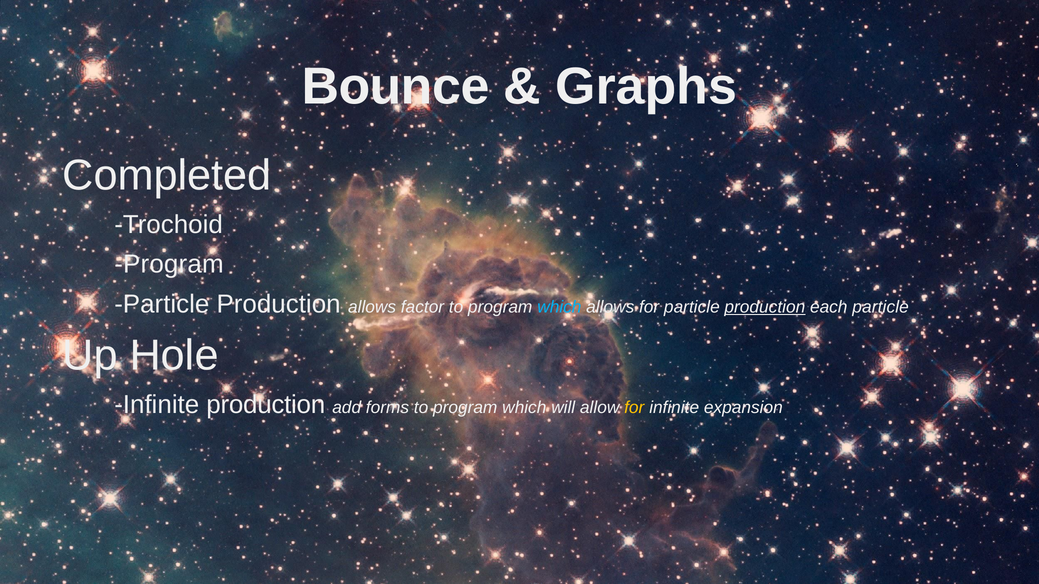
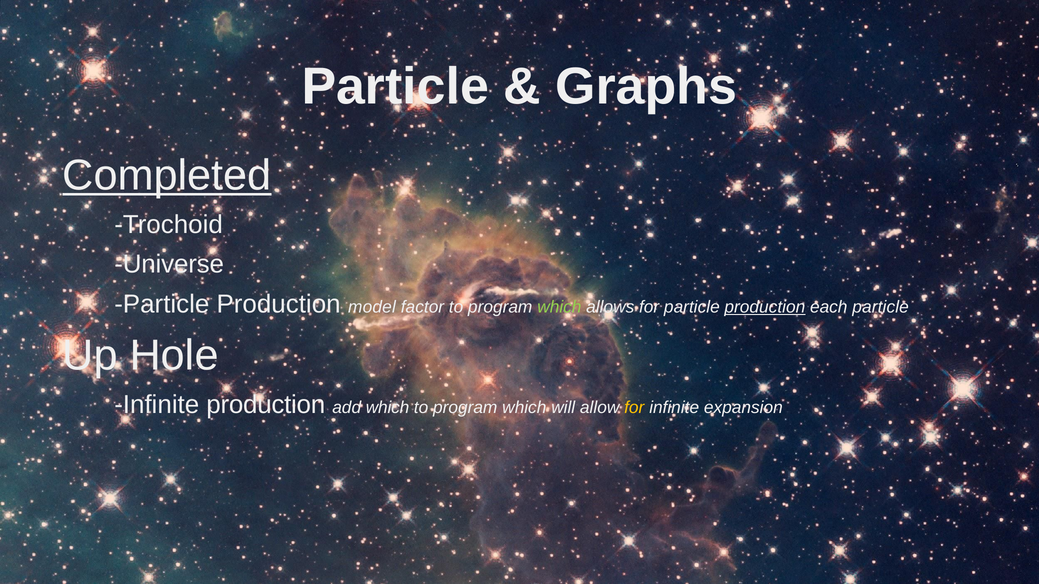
Bounce: Bounce -> Particle (395, 87)
Completed underline: none -> present (167, 176)
Program: Program -> Universe (169, 265)
Production allows: allows -> model (372, 307)
which colour: light blue -> light green (559, 307)
add forms: forms -> which (388, 408)
